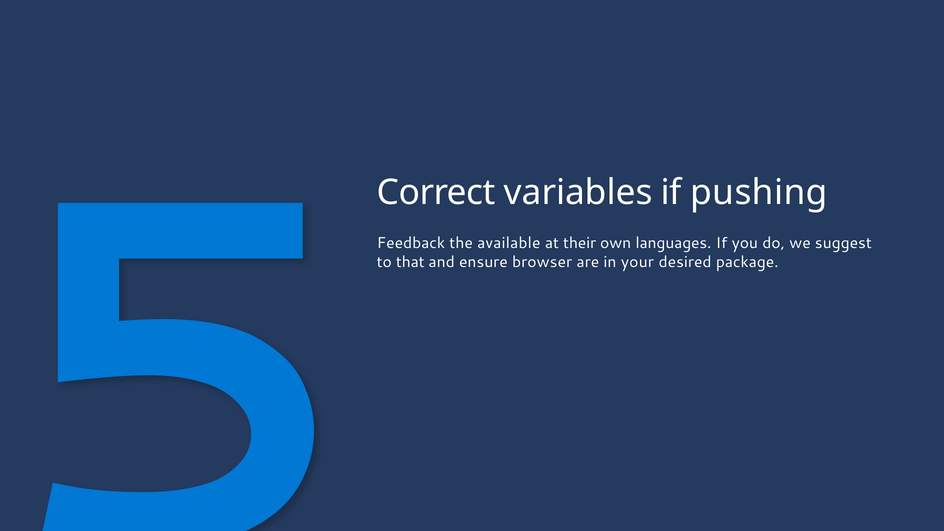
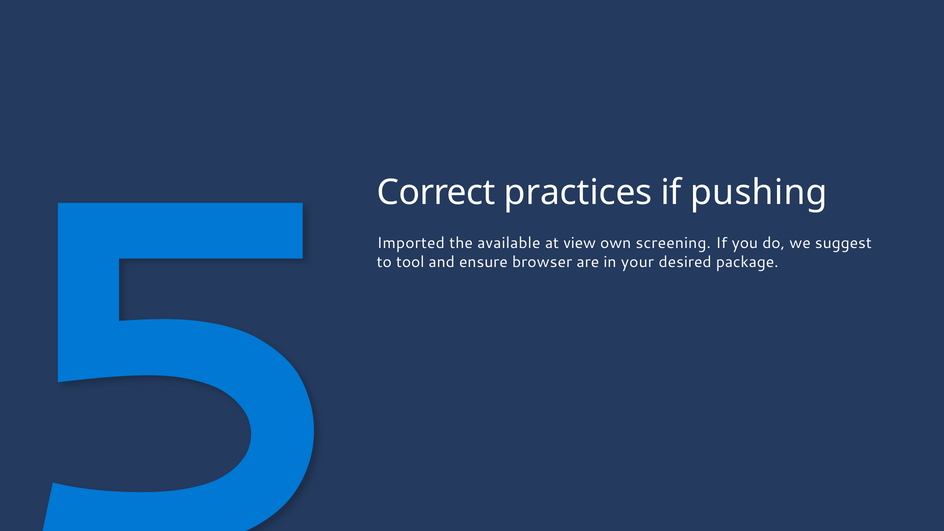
variables: variables -> practices (578, 193)
Feedback: Feedback -> Imported (411, 243)
their: their -> view (580, 243)
languages: languages -> screening (673, 243)
that: that -> tool (410, 262)
